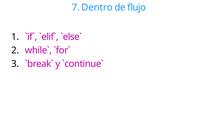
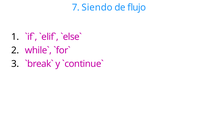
Dentro: Dentro -> Siendo (97, 8)
